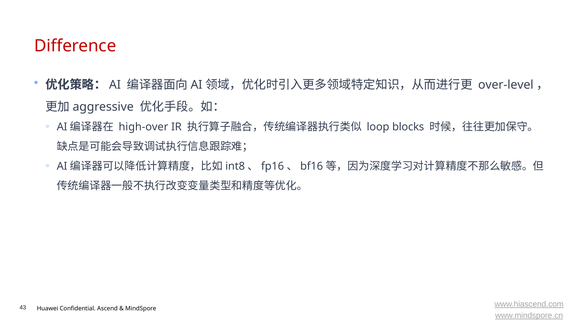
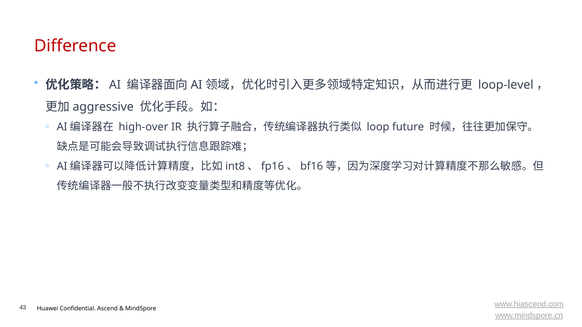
over-level: over-level -> loop-level (506, 85)
blocks: blocks -> future (408, 127)
